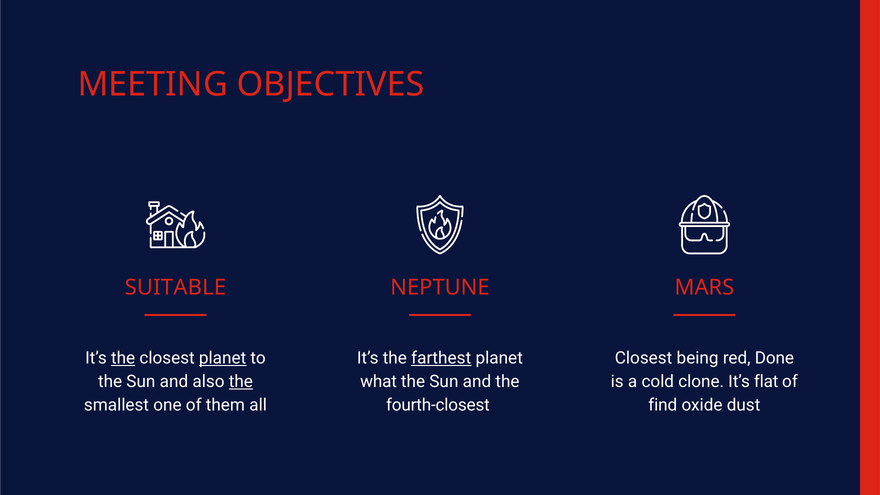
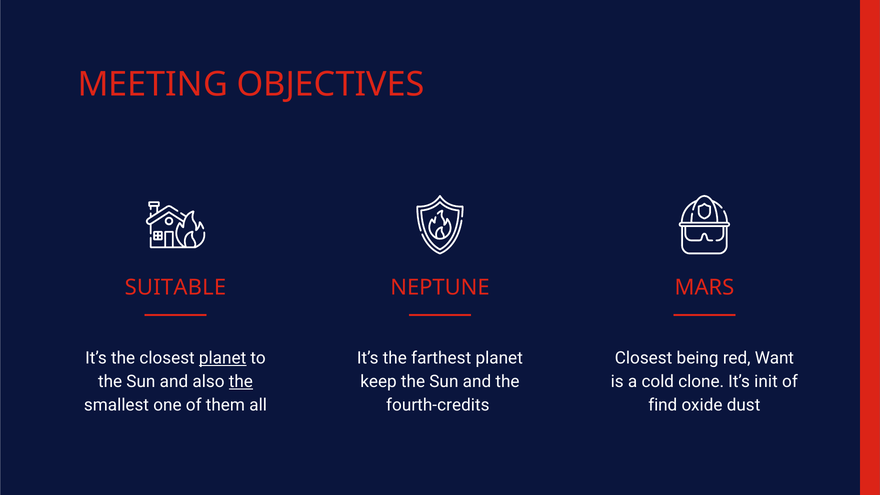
the underline: present -> none (123, 358)
farthest underline: present -> none (441, 358)
Done: Done -> Want (774, 358)
what: what -> keep (378, 382)
flat: flat -> init (766, 382)
fourth-closest: fourth-closest -> fourth-credits (438, 405)
